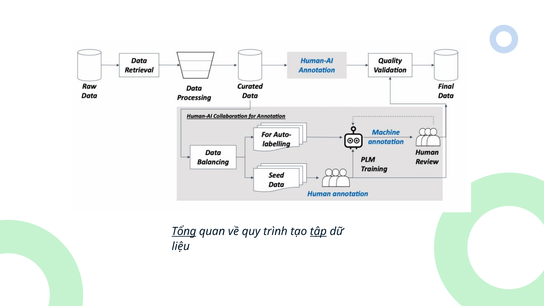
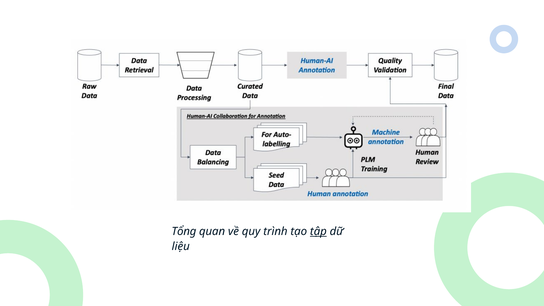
Tổng underline: present -> none (184, 232)
